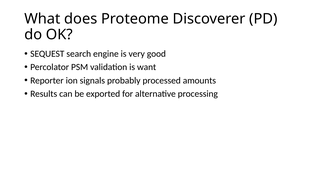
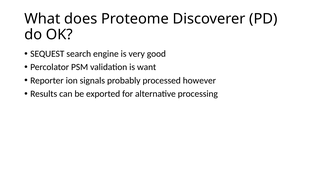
amounts: amounts -> however (199, 81)
